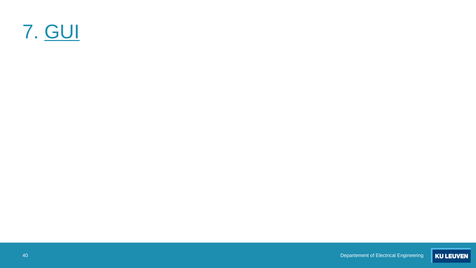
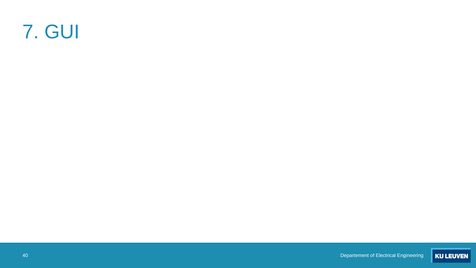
GUI underline: present -> none (62, 32)
